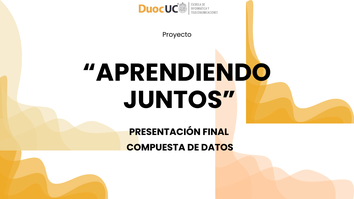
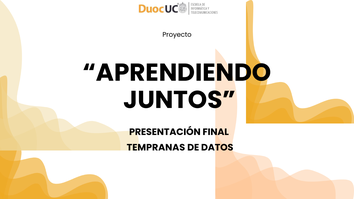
COMPUESTA: COMPUESTA -> TEMPRANAS (156, 148)
